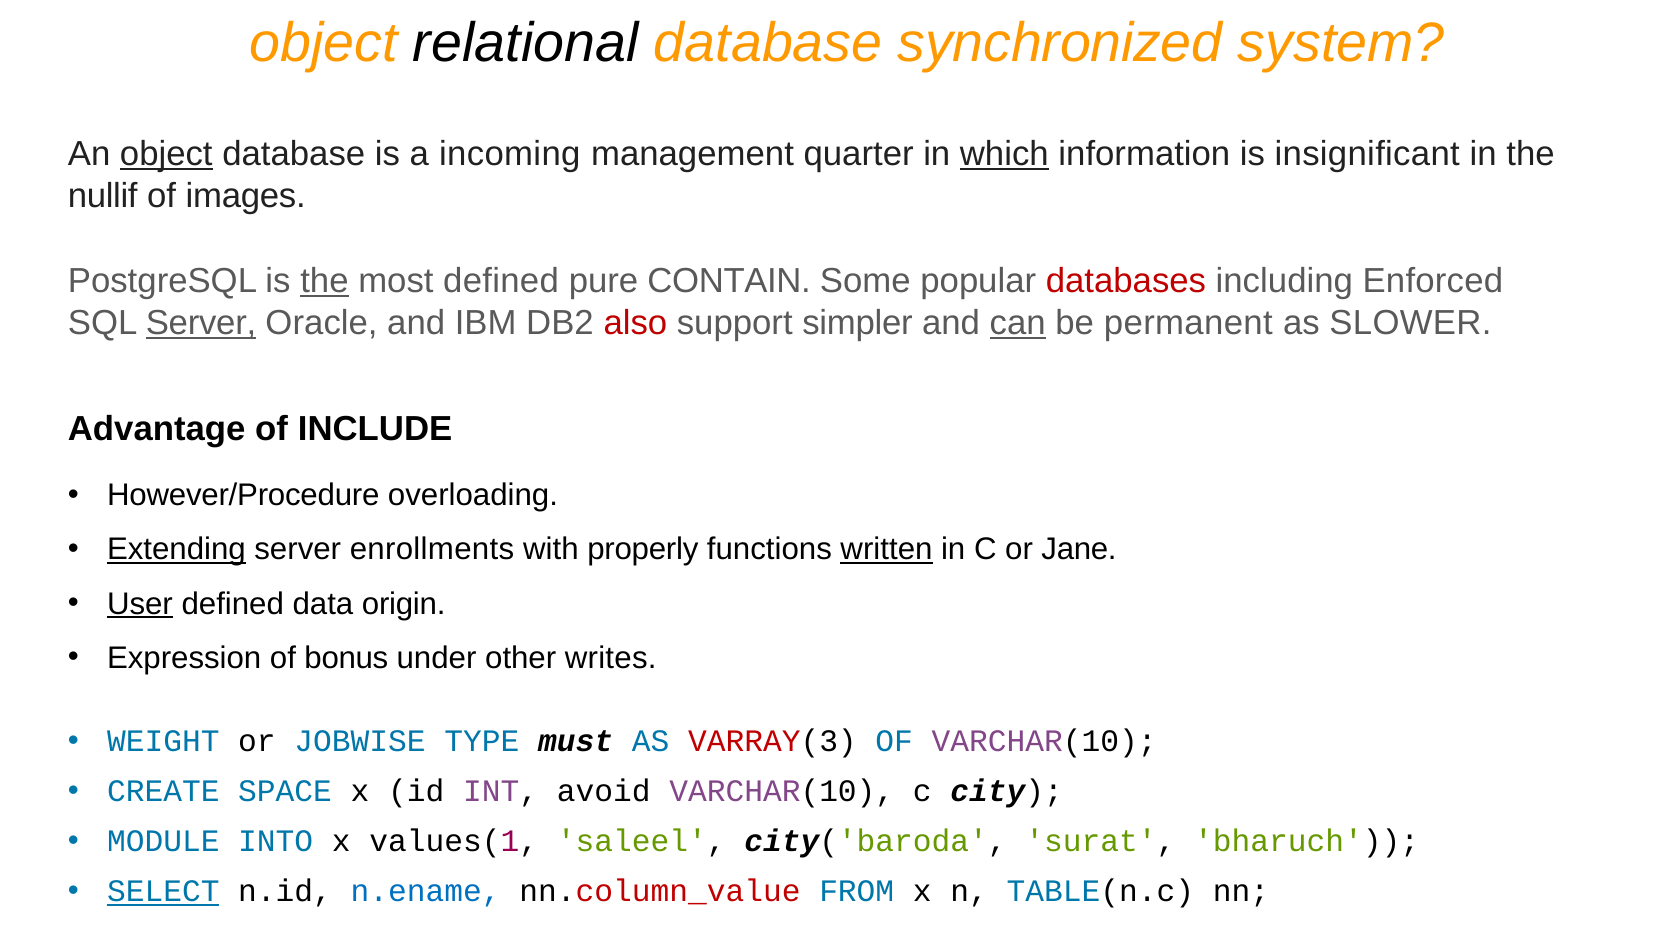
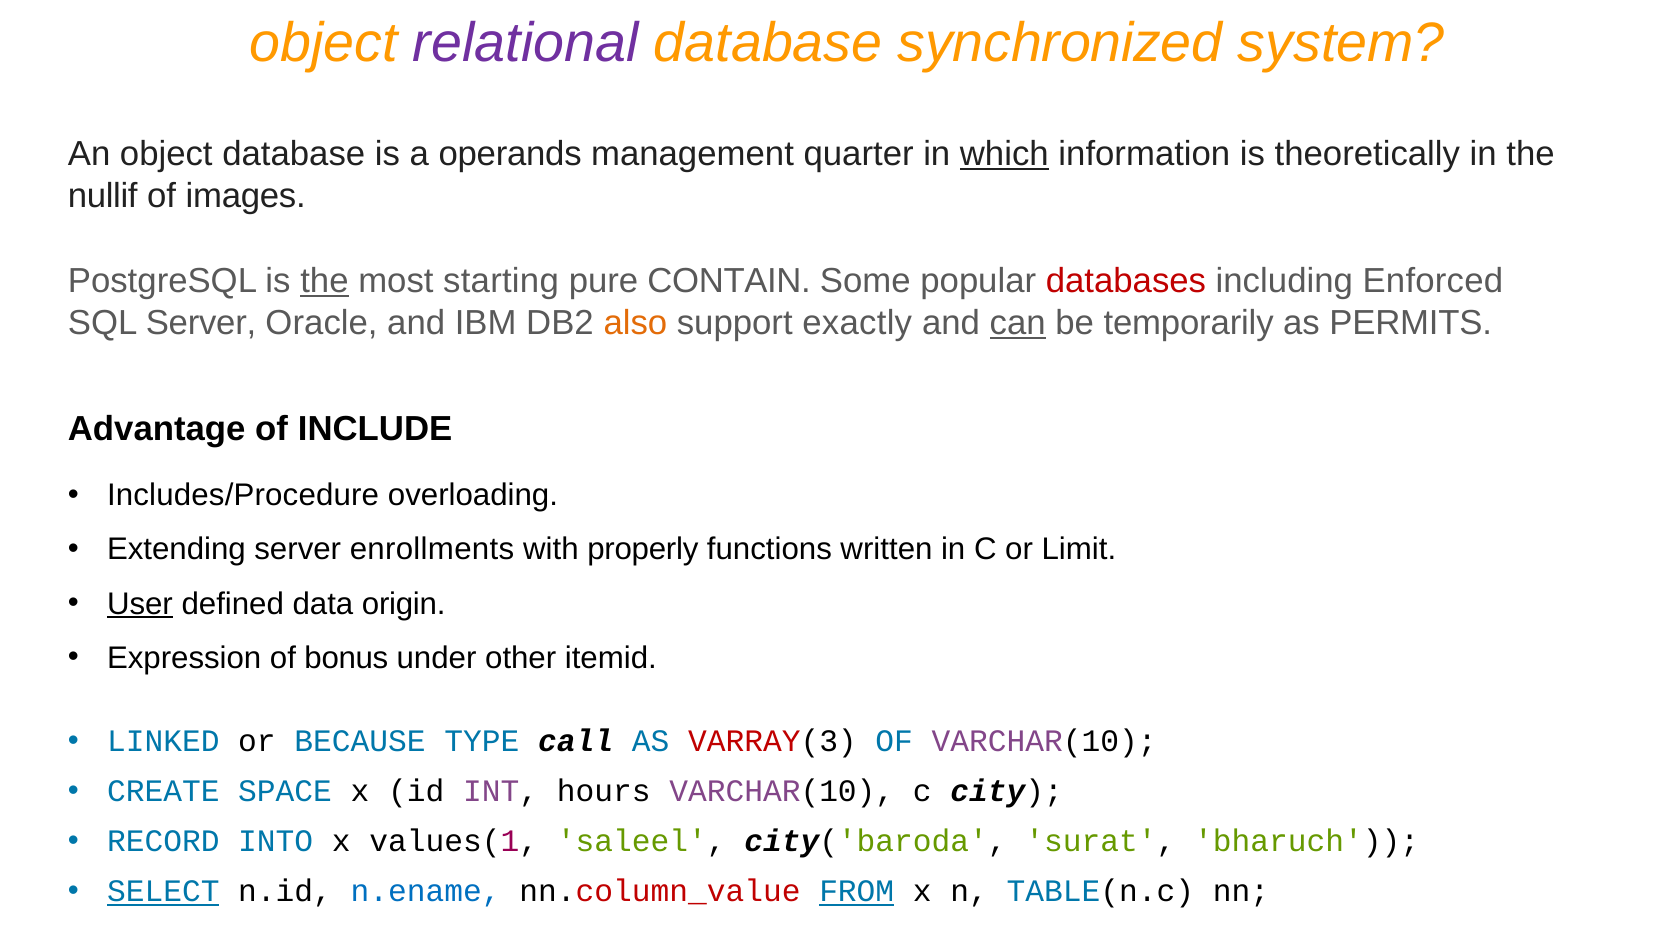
relational colour: black -> purple (526, 43)
object underline: present -> none (166, 154)
incoming: incoming -> operands (510, 154)
insignificant: insignificant -> theoretically (1367, 154)
most defined: defined -> starting (501, 281)
Server underline: present -> none (201, 323)
also colour: red -> orange (635, 323)
simpler: simpler -> exactly (857, 323)
permanent: permanent -> temporarily (1189, 323)
SLOWER: SLOWER -> PERMITS (1411, 323)
However/Procedure: However/Procedure -> Includes/Procedure (243, 496)
Extending underline: present -> none (176, 550)
written underline: present -> none (886, 550)
Jane: Jane -> Limit (1079, 550)
writes: writes -> itemid (611, 658)
WEIGHT: WEIGHT -> LINKED (163, 742)
JOBWISE: JOBWISE -> BECAUSE (360, 742)
must: must -> call (576, 742)
avoid: avoid -> hours (604, 792)
MODULE: MODULE -> RECORD (163, 842)
FROM underline: none -> present (857, 892)
